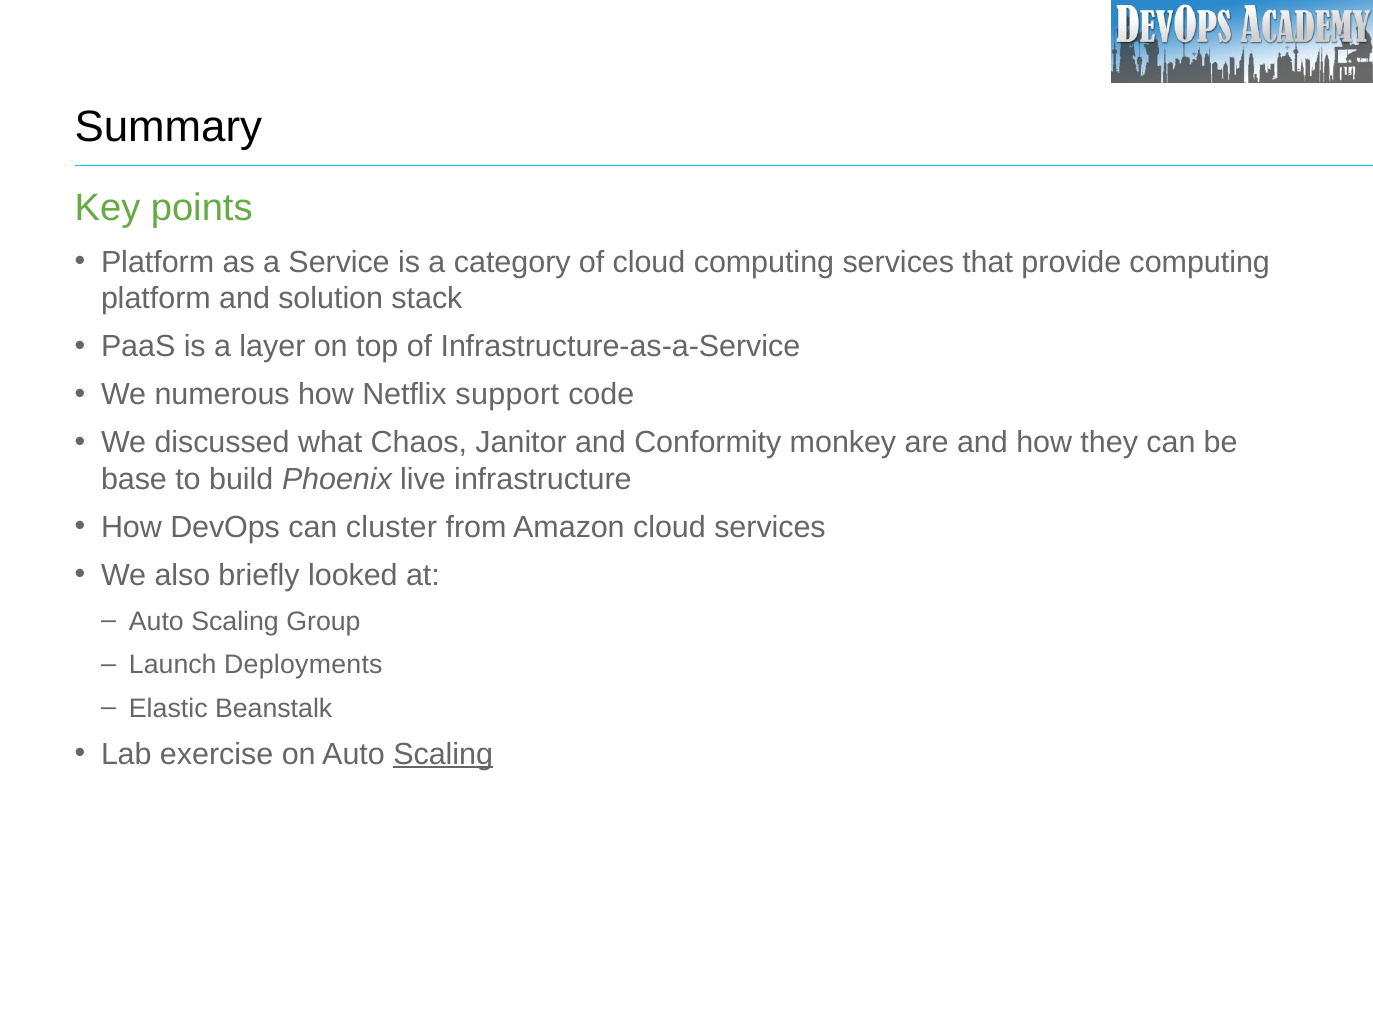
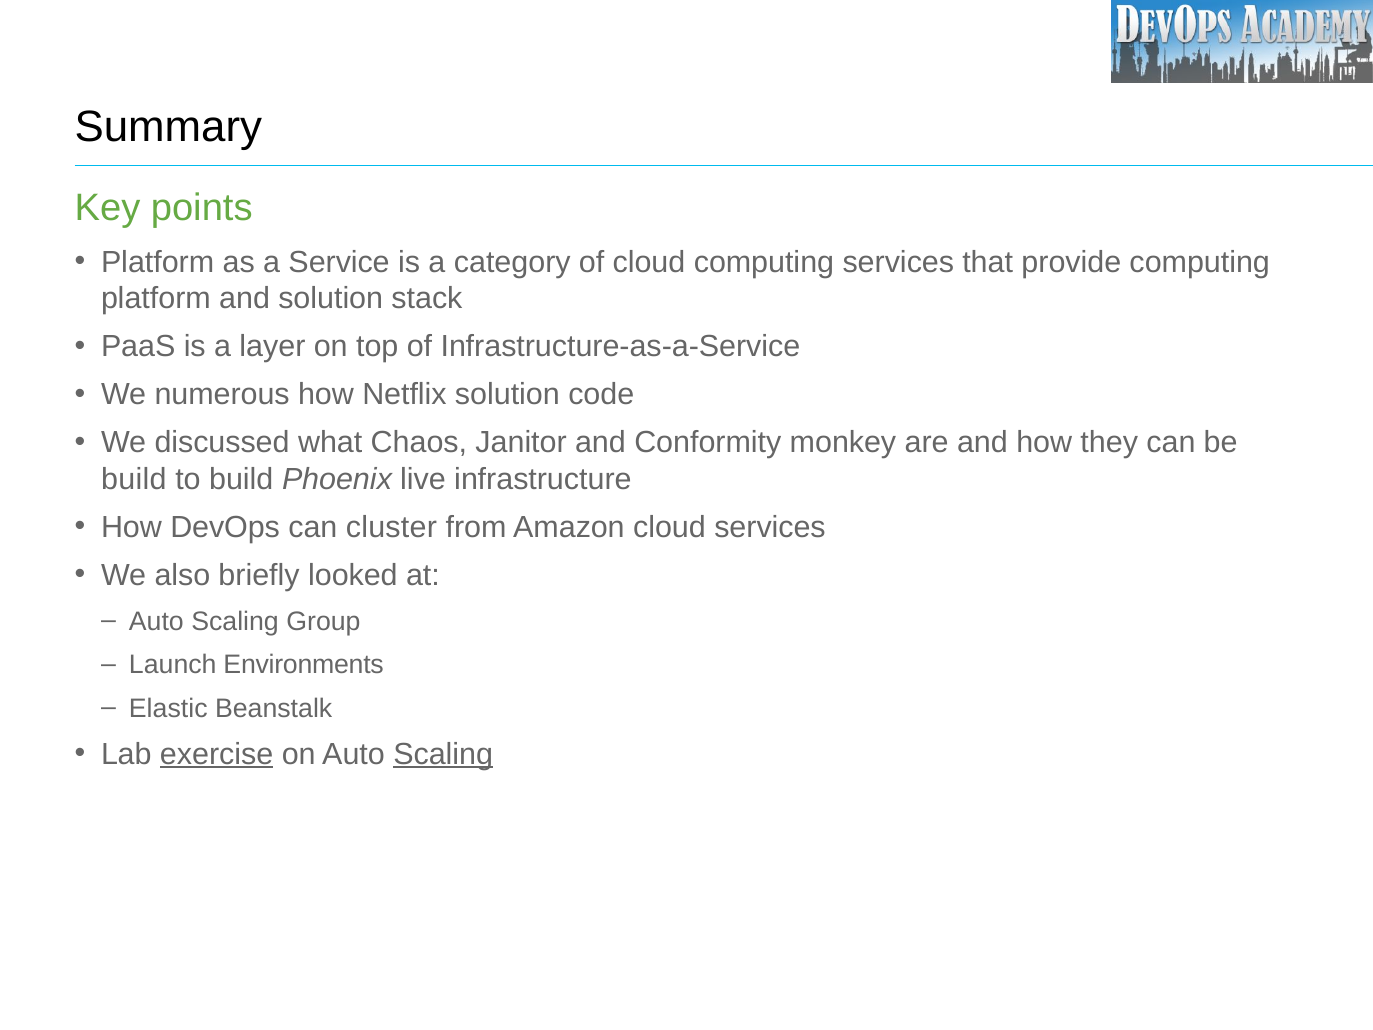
Netflix support: support -> solution (507, 395)
base: base -> build (134, 479)
Deployments: Deployments -> Environments (304, 665)
exercise underline: none -> present (217, 754)
